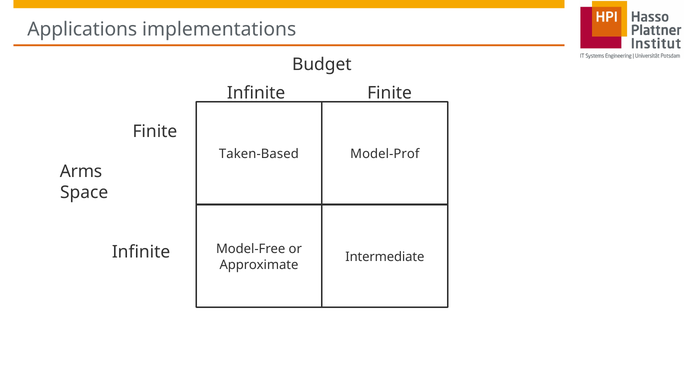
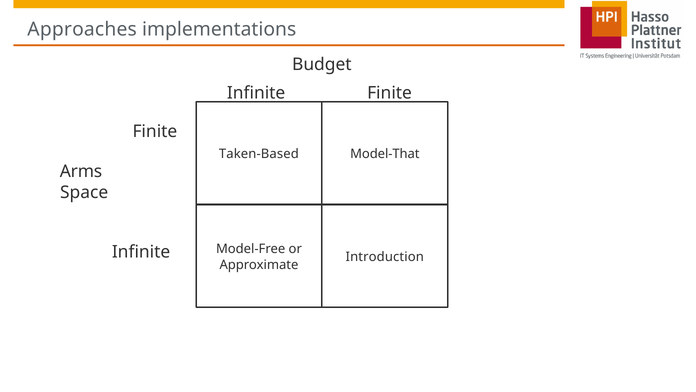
Applications: Applications -> Approaches (82, 29)
Model-Prof: Model-Prof -> Model-That (385, 154)
Intermediate: Intermediate -> Introduction (385, 257)
